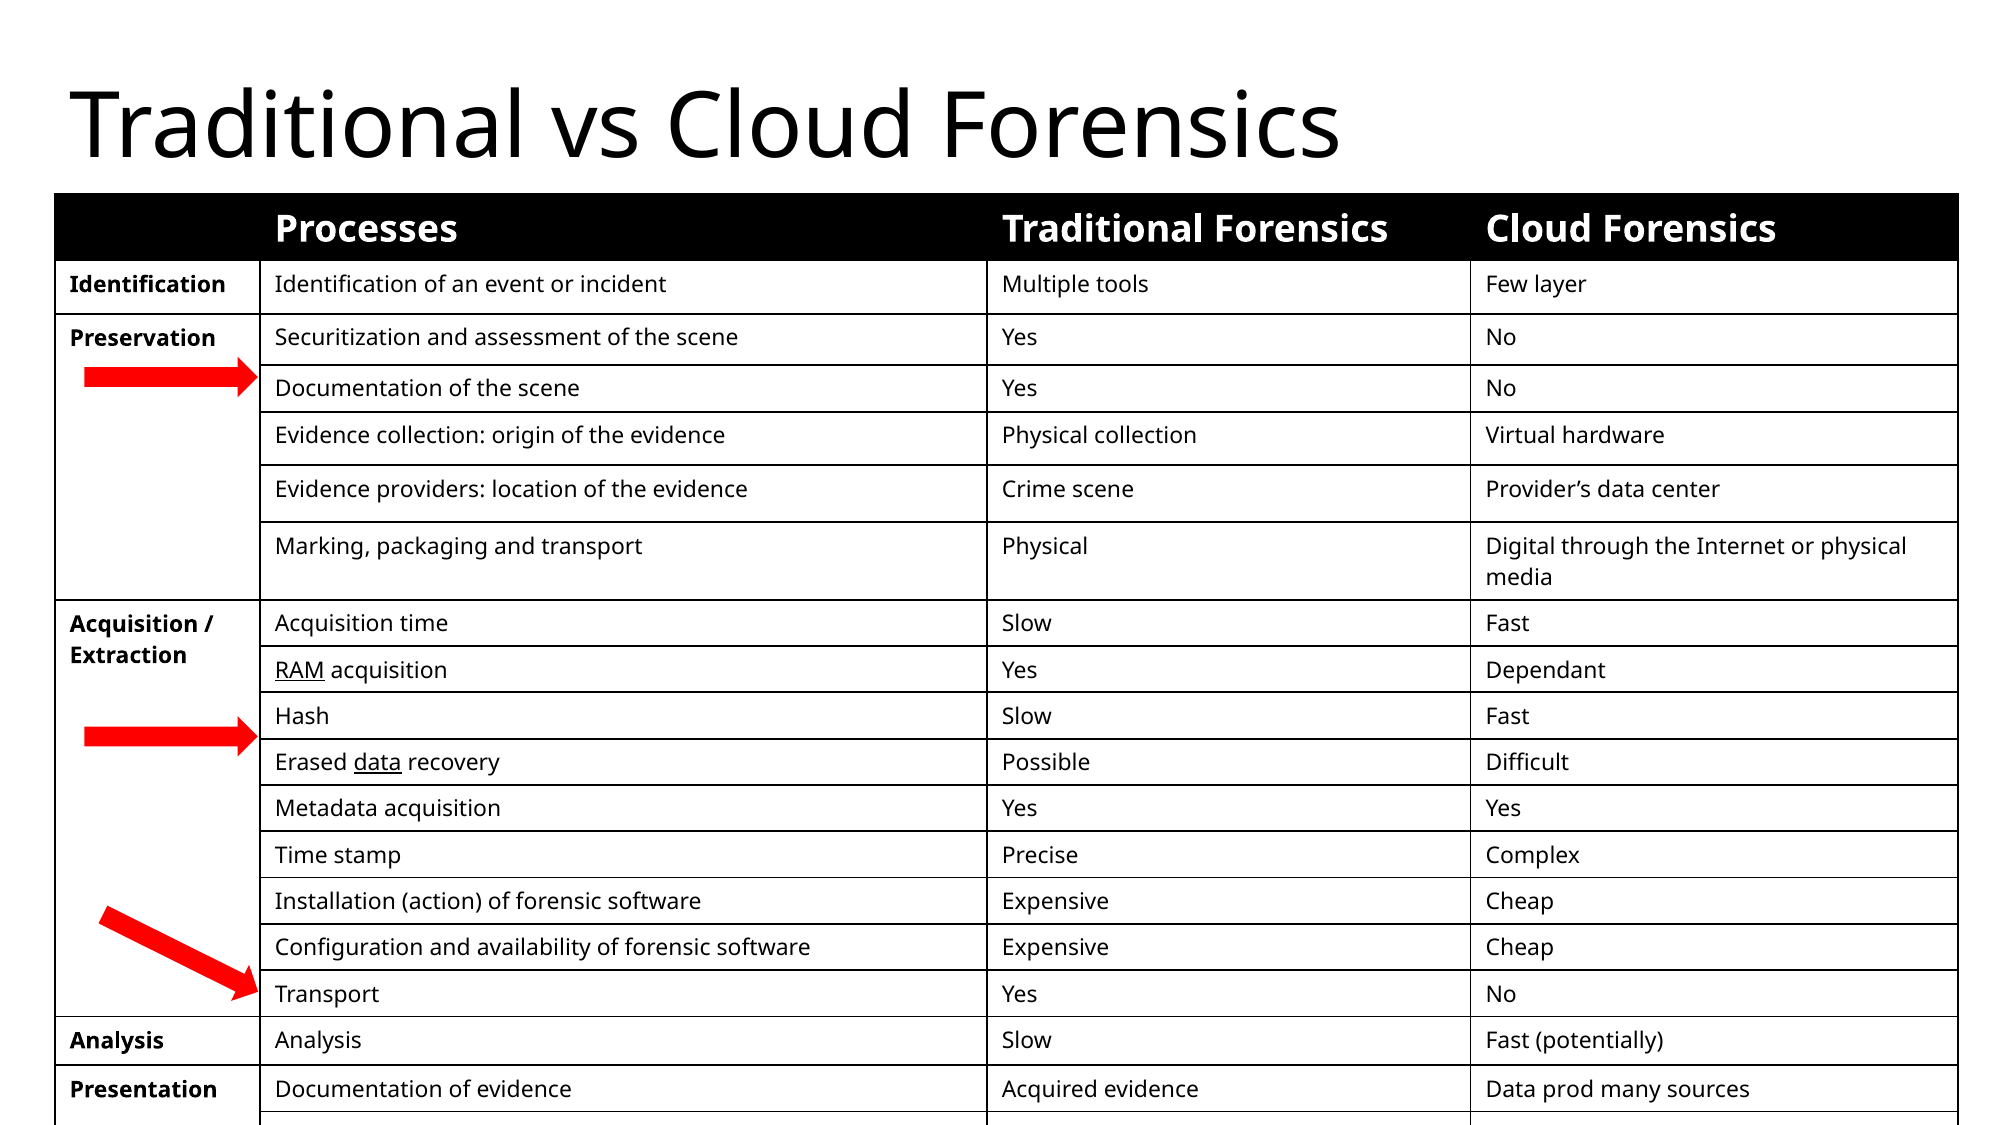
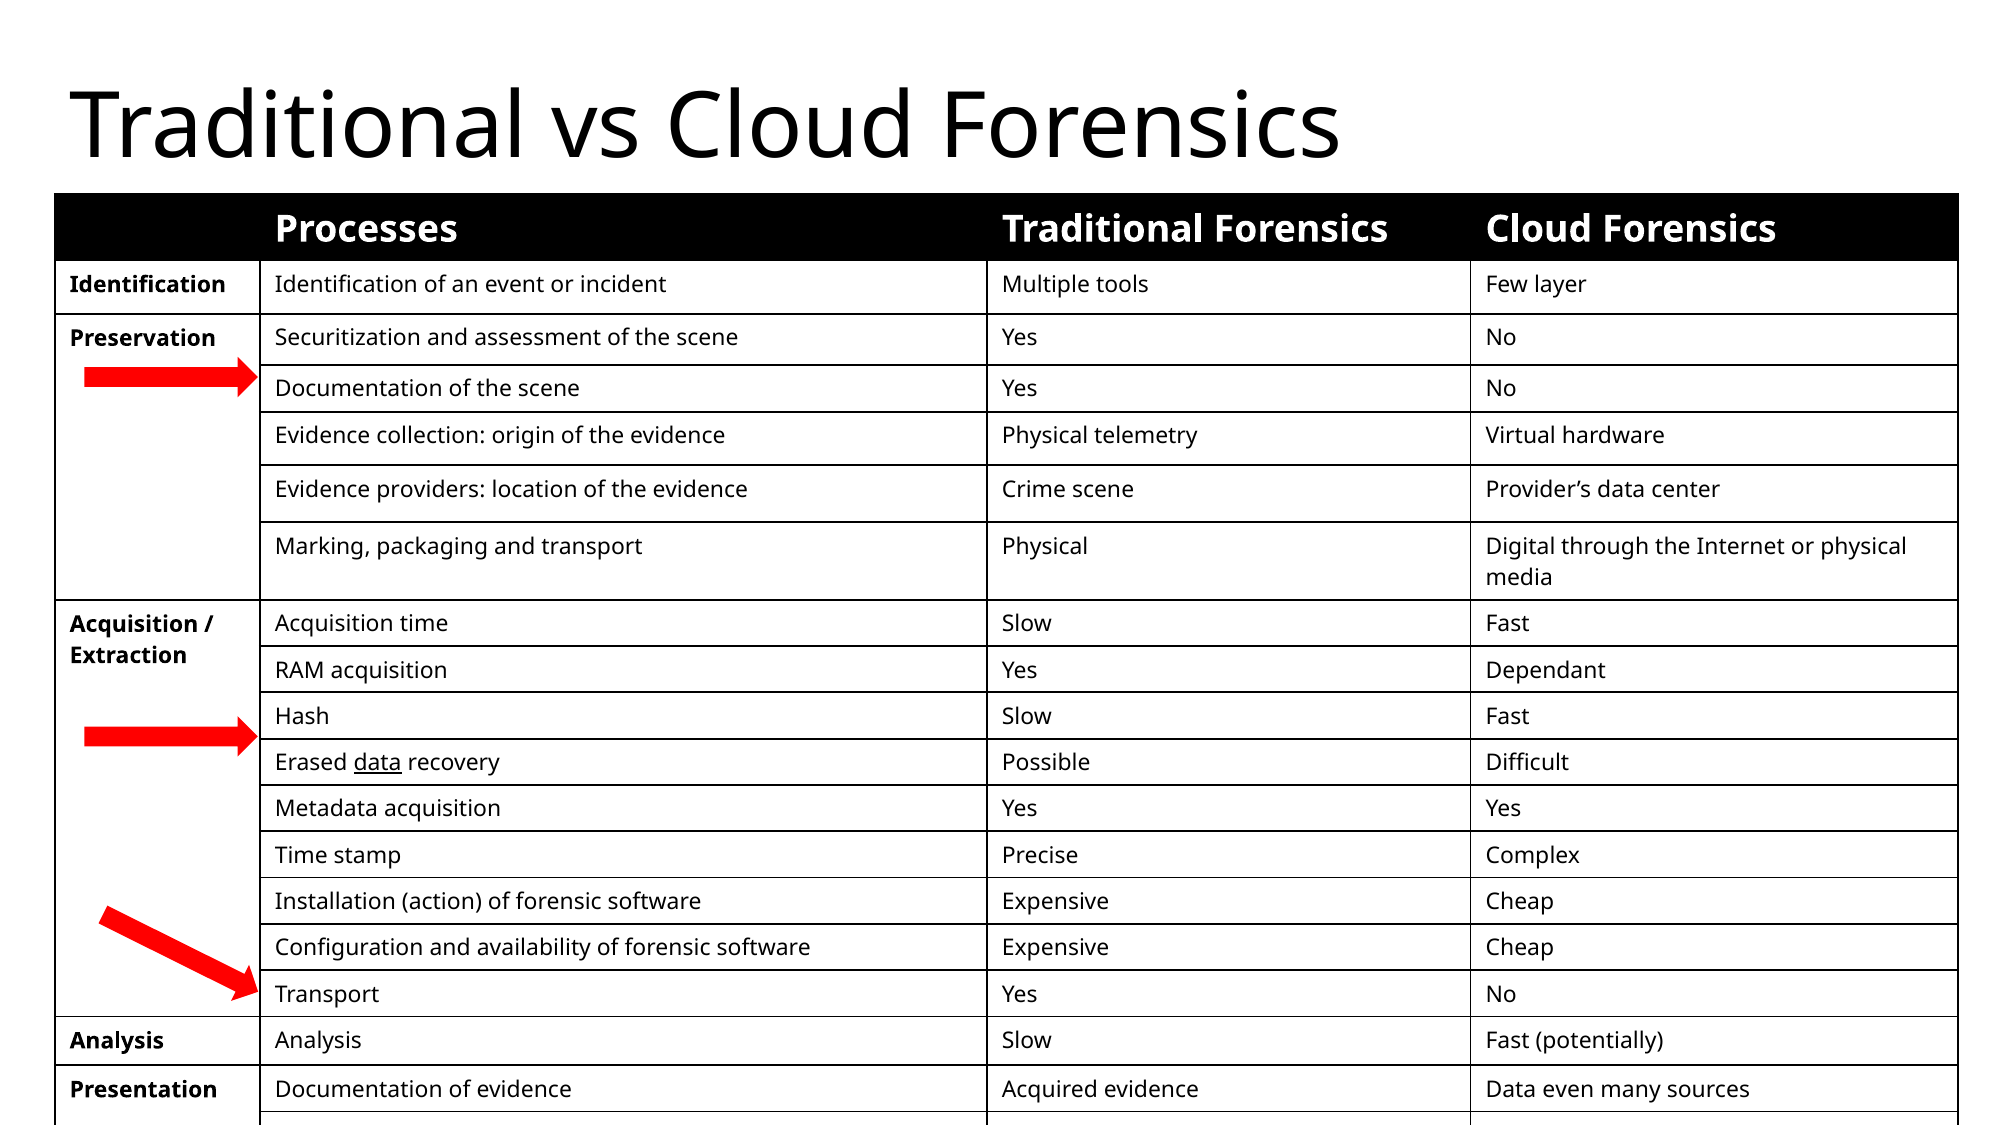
Physical collection: collection -> telemetry (1146, 436)
RAM underline: present -> none (300, 671)
prod: prod -> even (1568, 1090)
